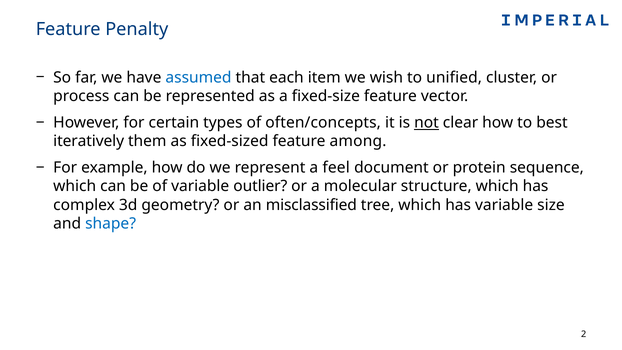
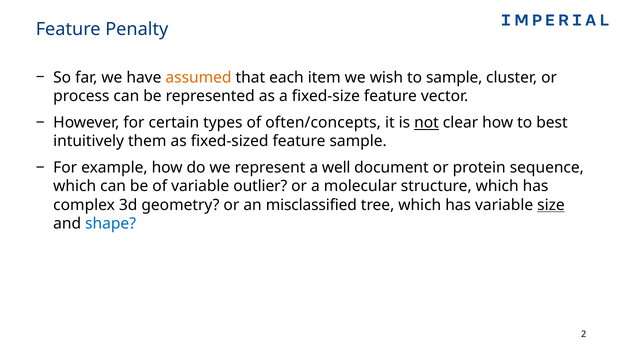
assumed colour: blue -> orange (199, 77)
to unified: unified -> sample (454, 77)
iteratively: iteratively -> intuitively (89, 141)
feature among: among -> sample (358, 141)
feel: feel -> well (336, 168)
size underline: none -> present (551, 205)
